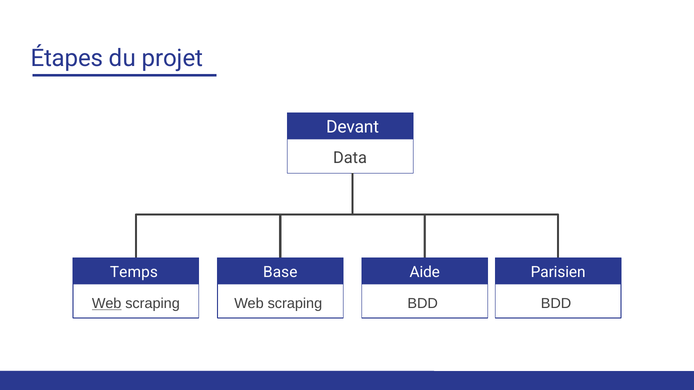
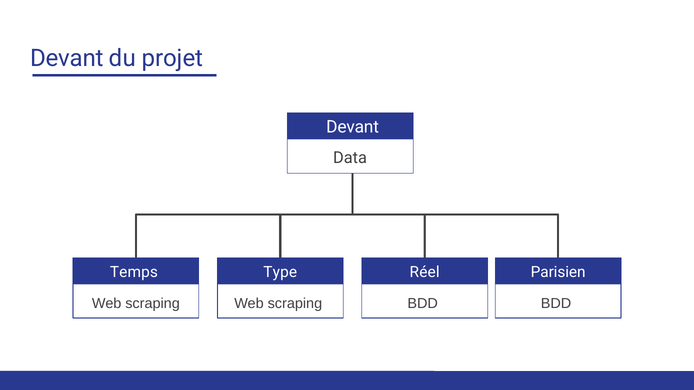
Étapes: Étapes -> Devant (67, 58)
Base: Base -> Type (280, 272)
Aide: Aide -> Réel (425, 272)
Web underline: present -> none (107, 304)
